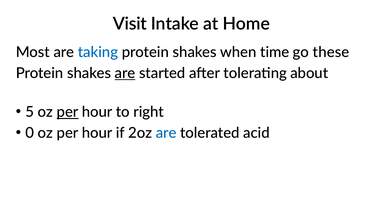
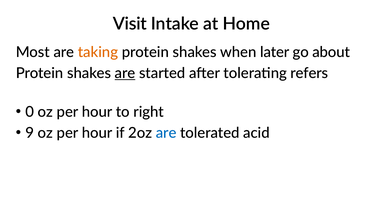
taking colour: blue -> orange (98, 52)
time: time -> later (275, 52)
these: these -> about (331, 52)
about: about -> refers (309, 73)
5: 5 -> 0 (30, 112)
per underline: present -> none (68, 112)
0: 0 -> 9 (30, 133)
